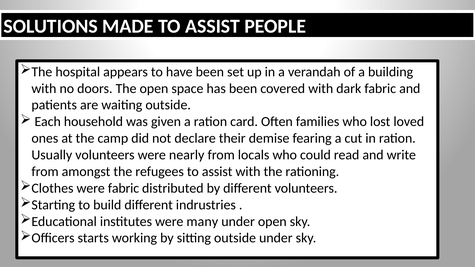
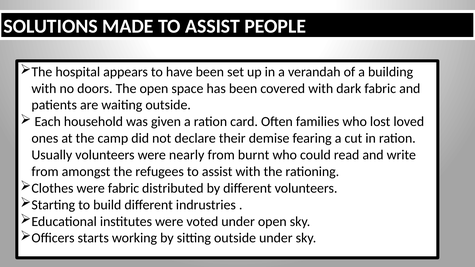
locals: locals -> burnt (254, 155)
many: many -> voted (202, 222)
